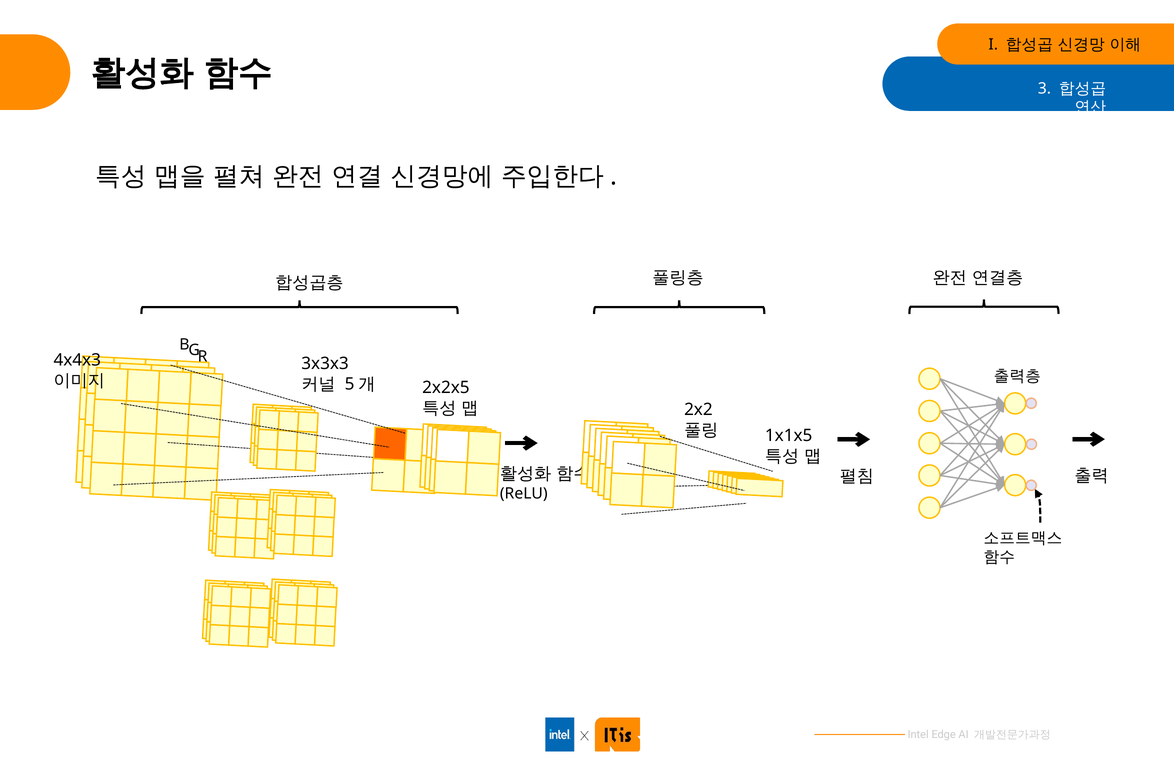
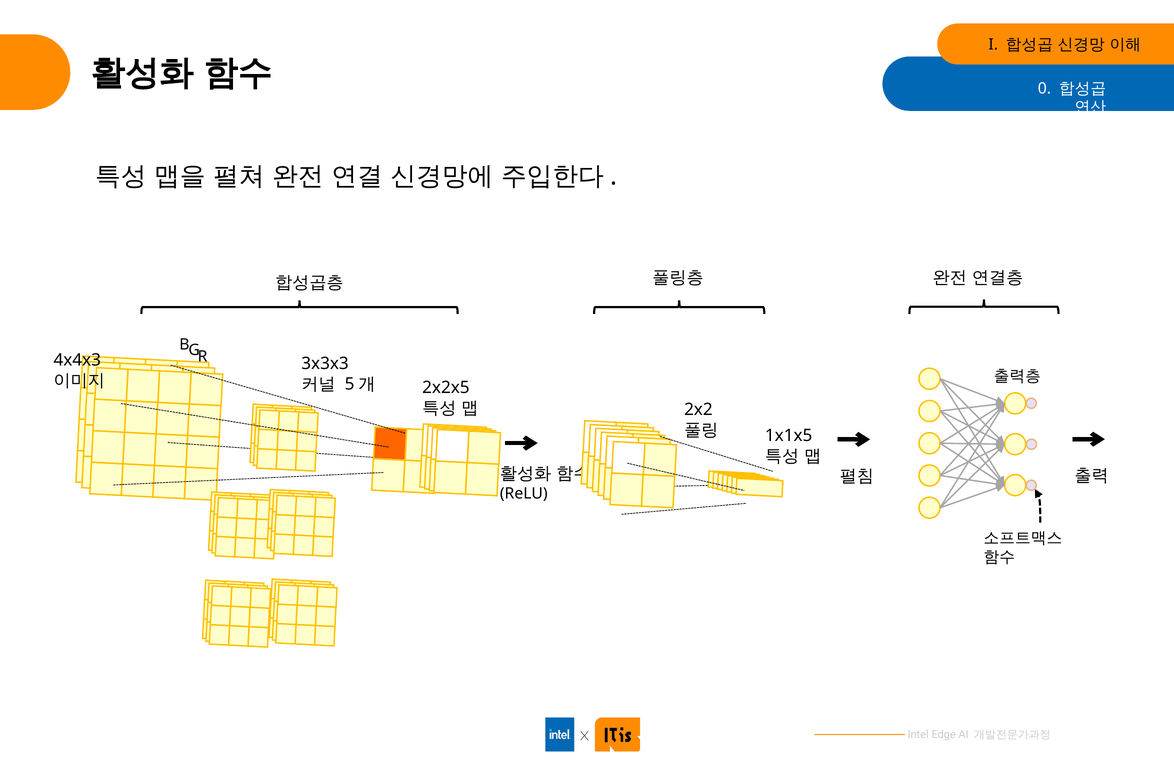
3: 3 -> 0 (1044, 88)
